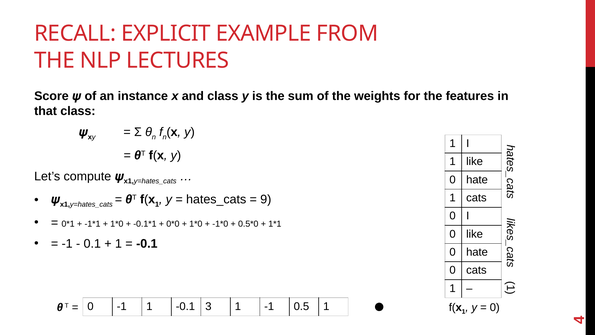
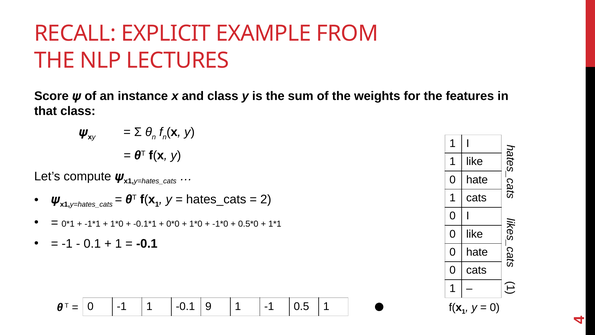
9: 9 -> 2 (266, 199)
3: 3 -> 9 (208, 306)
